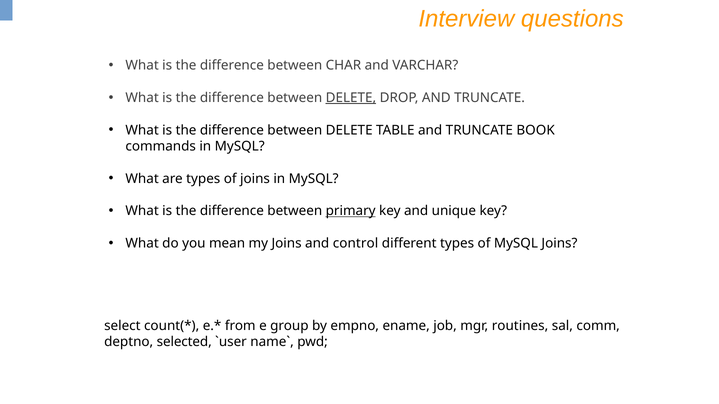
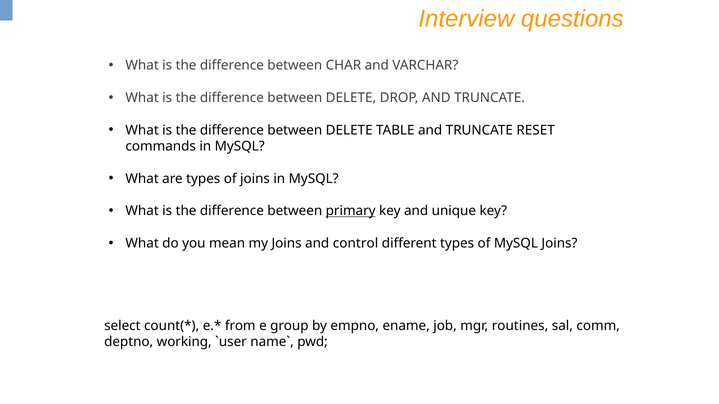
DELETE underline: present -> none (351, 98)
BOOK: BOOK -> RESET (536, 130)
selected: selected -> working (184, 342)
